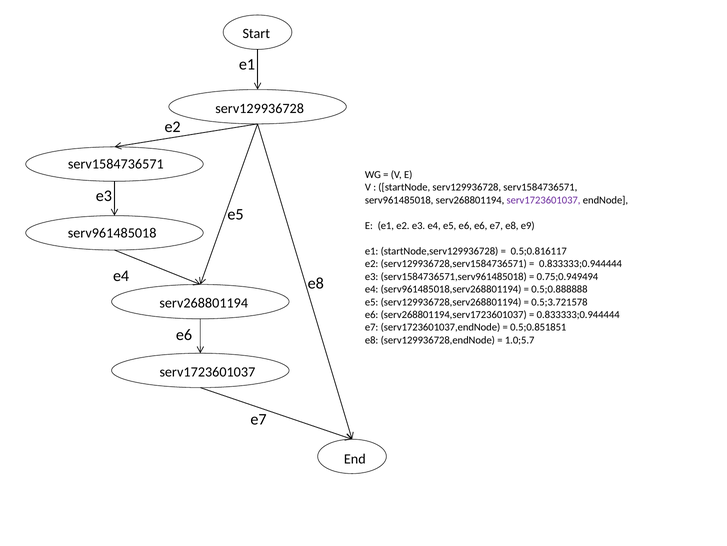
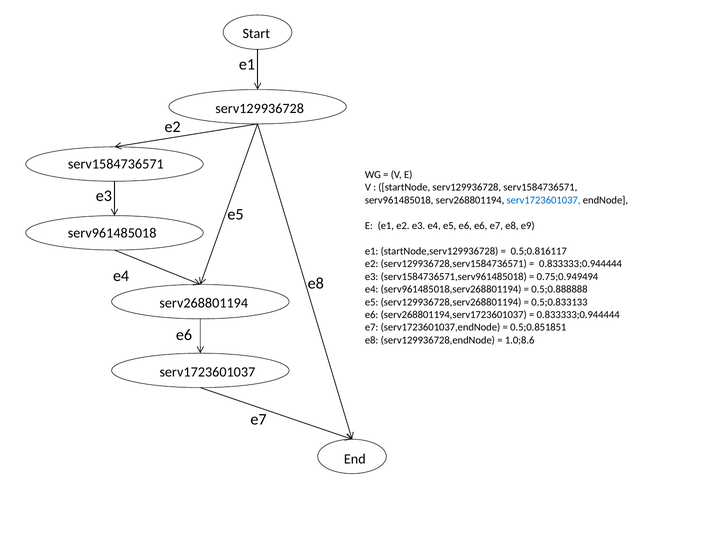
serv1723601037 colour: purple -> blue (544, 200)
0.5;3.721578: 0.5;3.721578 -> 0.5;0.833133 (559, 302)
1.0;5.7: 1.0;5.7 -> 1.0;8.6 (520, 340)
